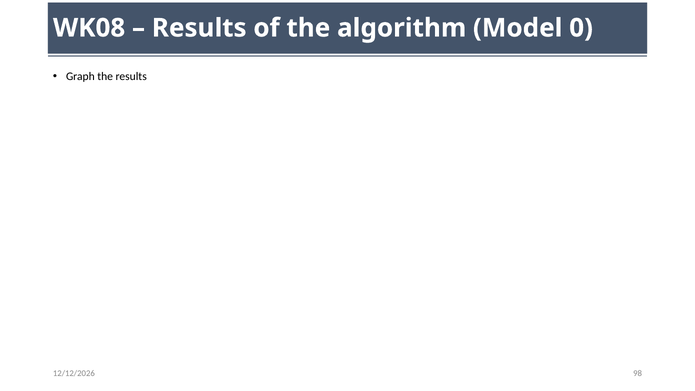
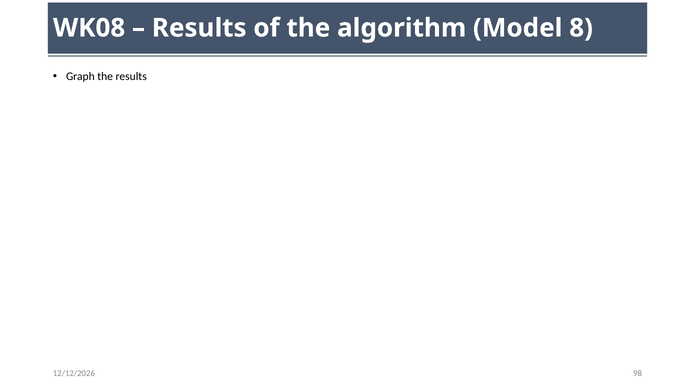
0: 0 -> 8 (581, 28)
